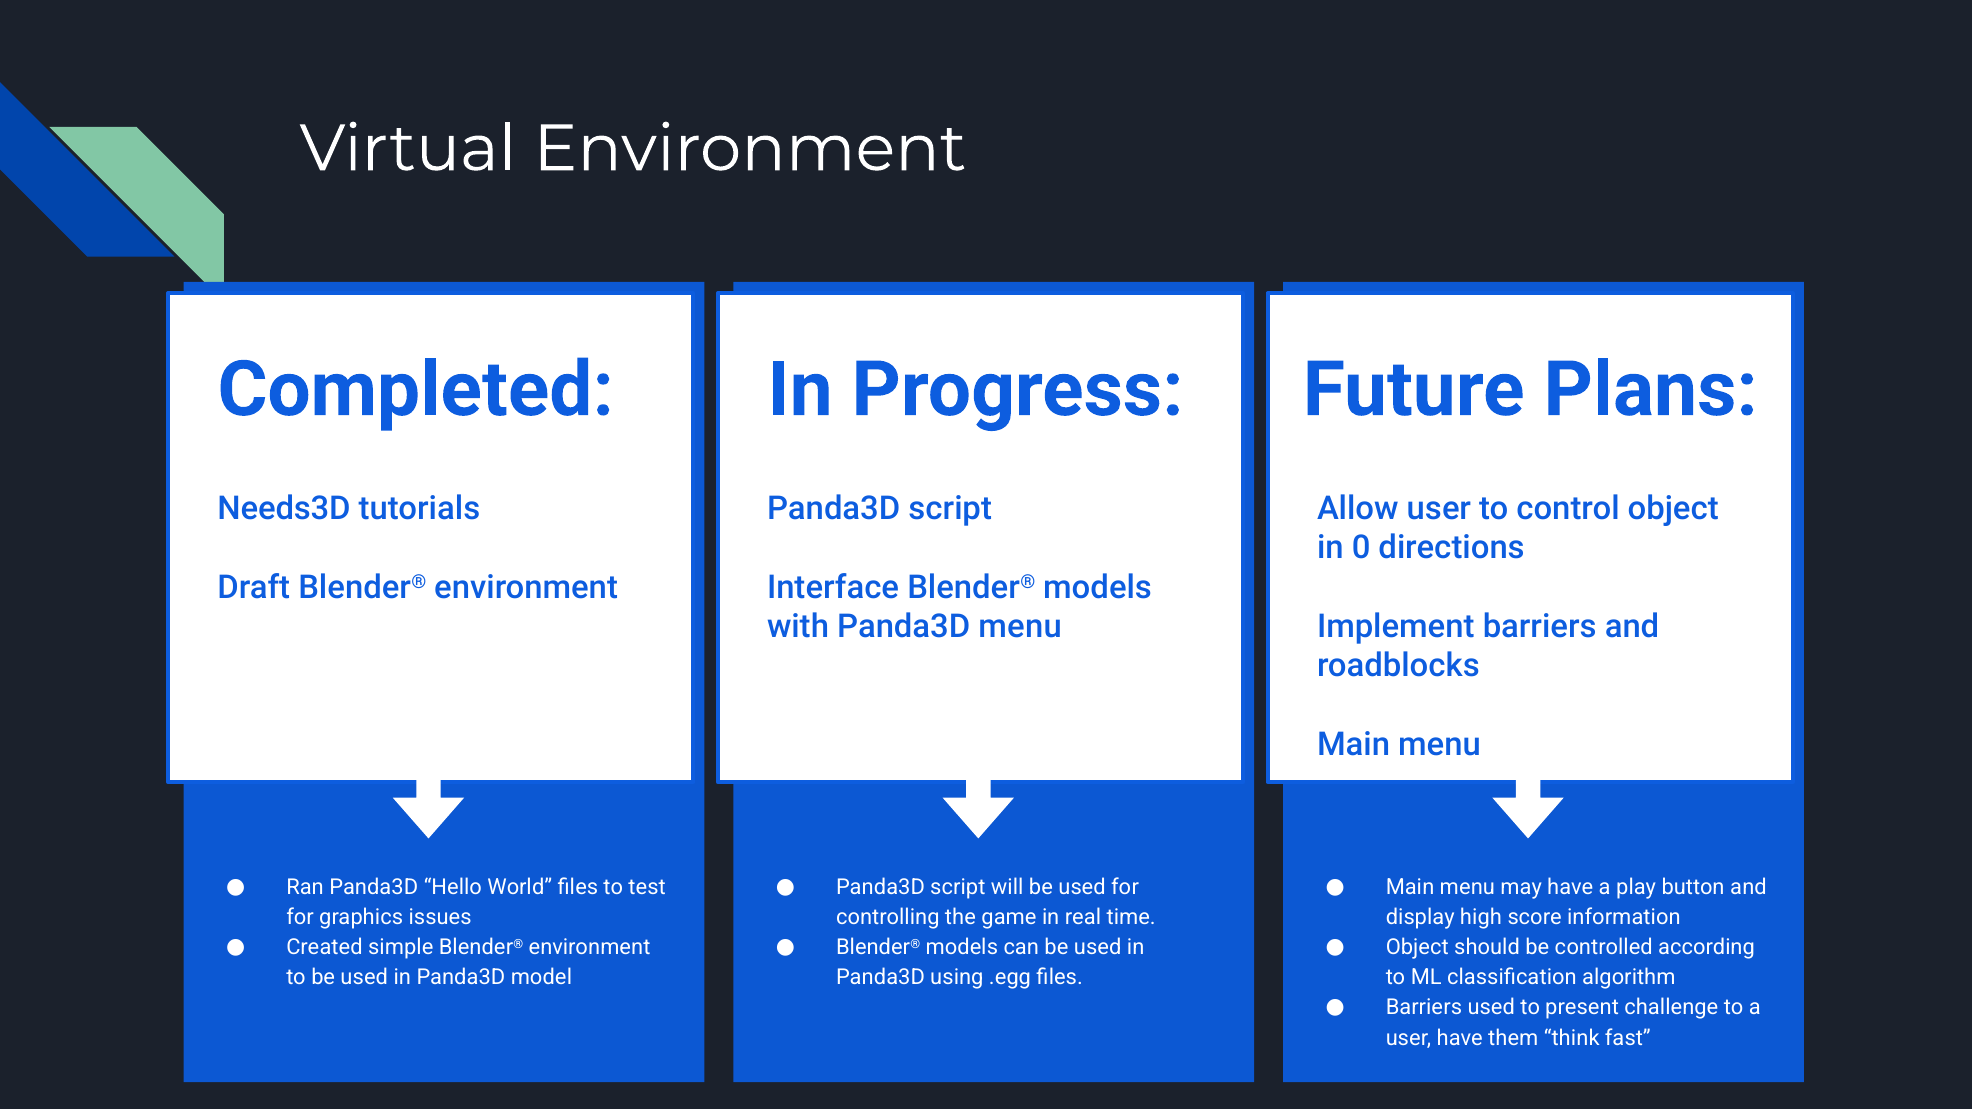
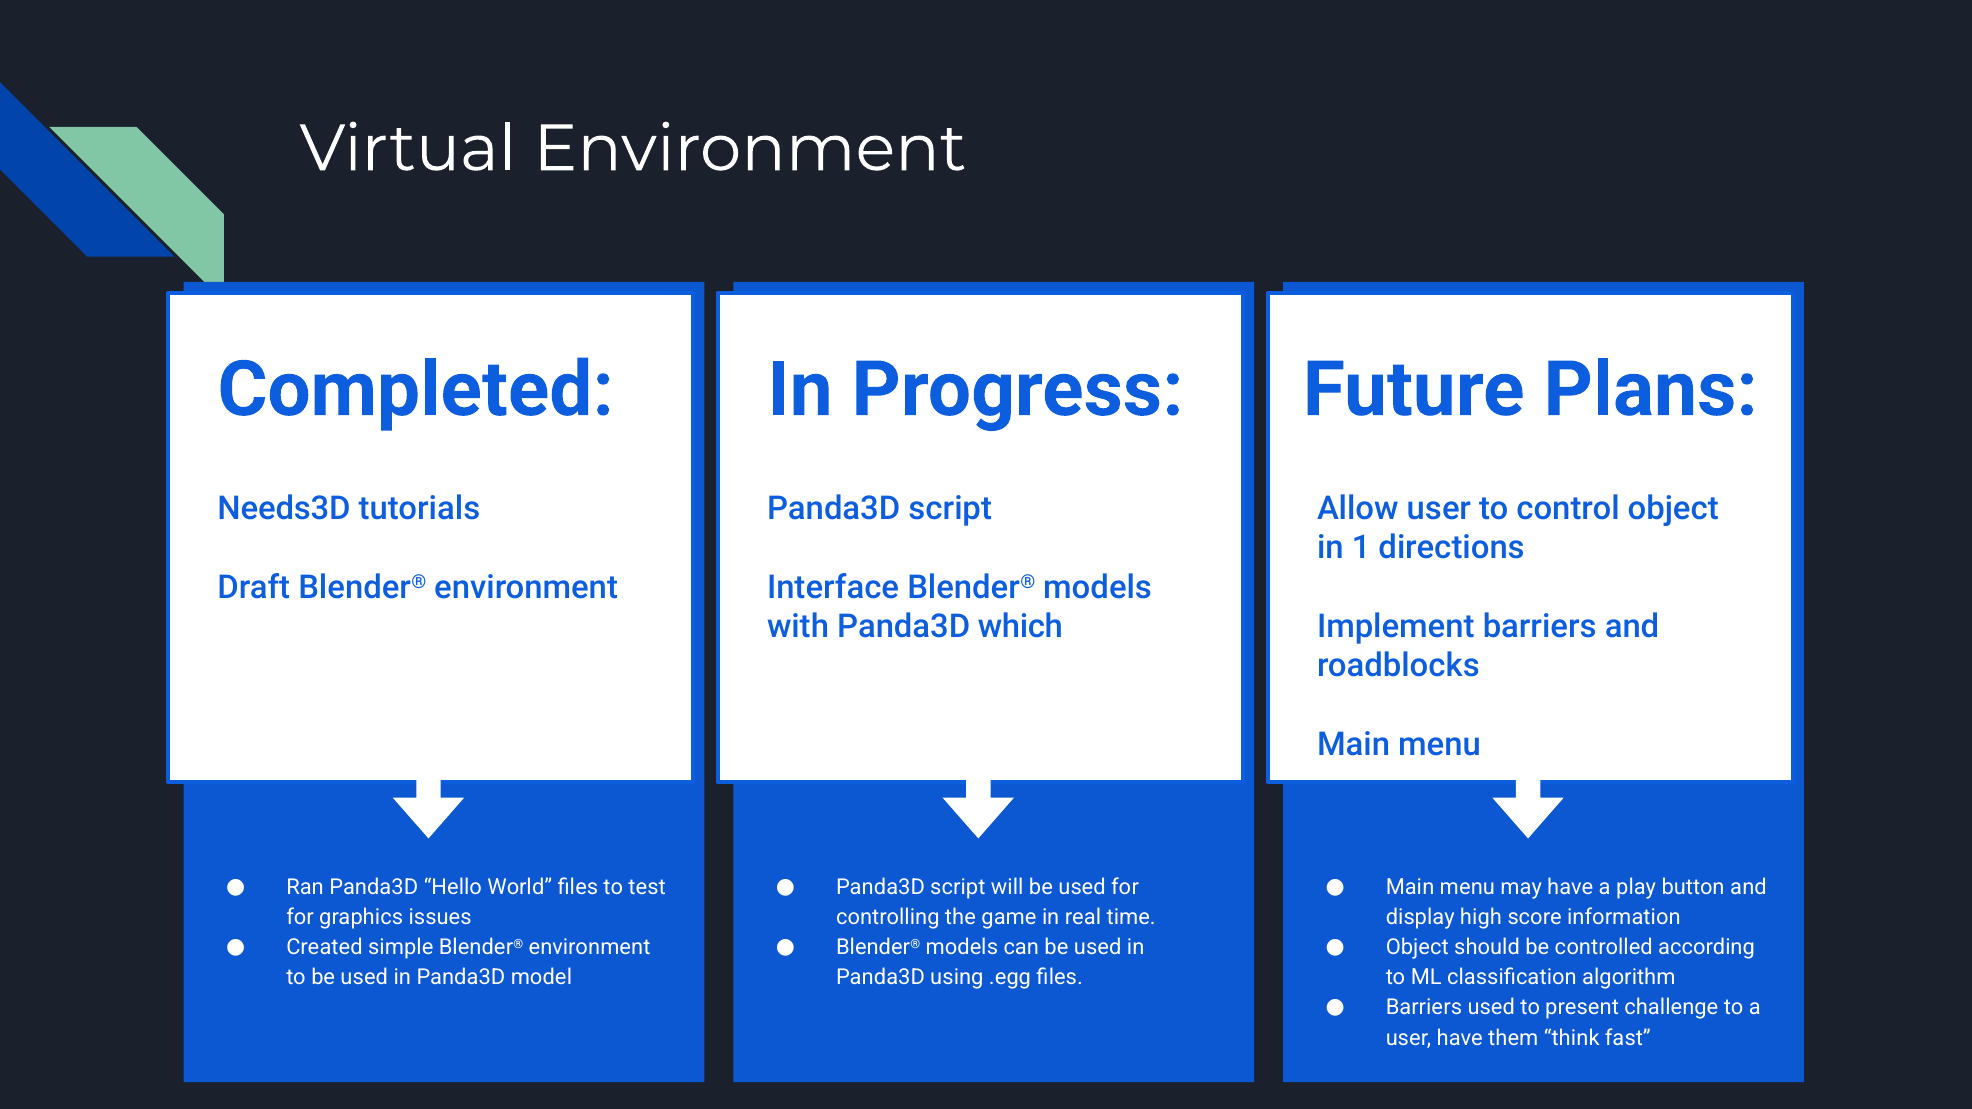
0: 0 -> 1 (1361, 548)
Panda3D menu: menu -> which (1020, 627)
